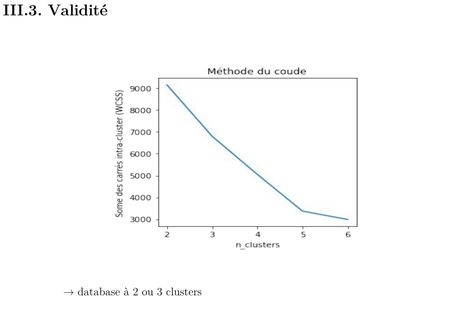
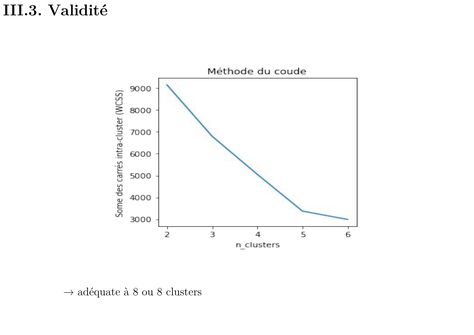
database: database -> adéquate (99, 292)
à 2: 2 -> 8 (136, 292)
ou 3: 3 -> 8 (160, 292)
